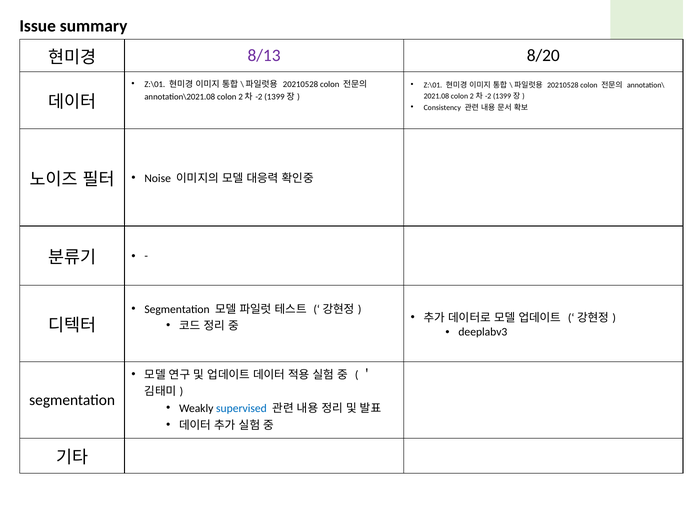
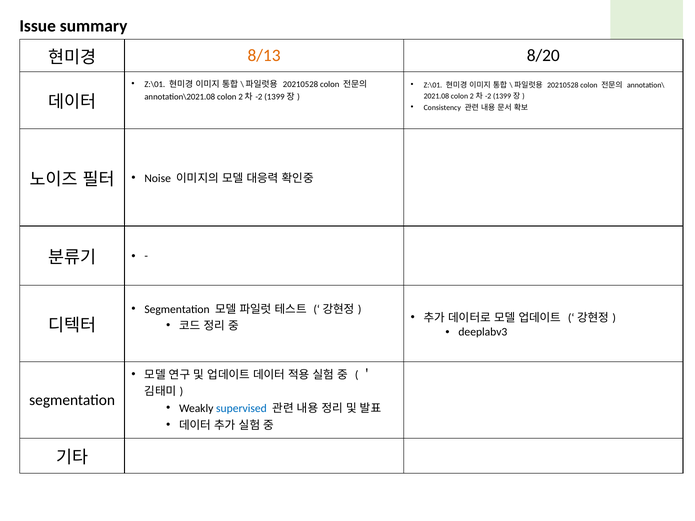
8/13 colour: purple -> orange (264, 56)
